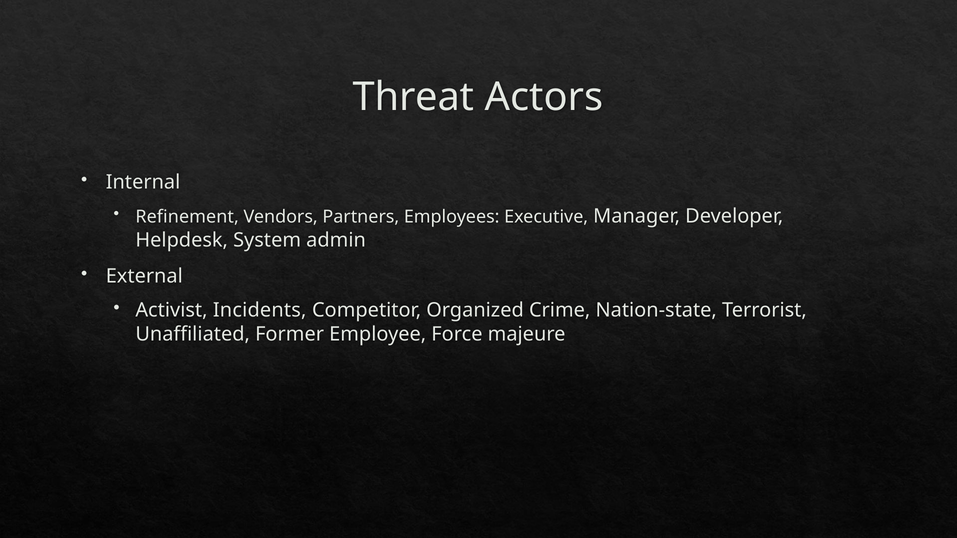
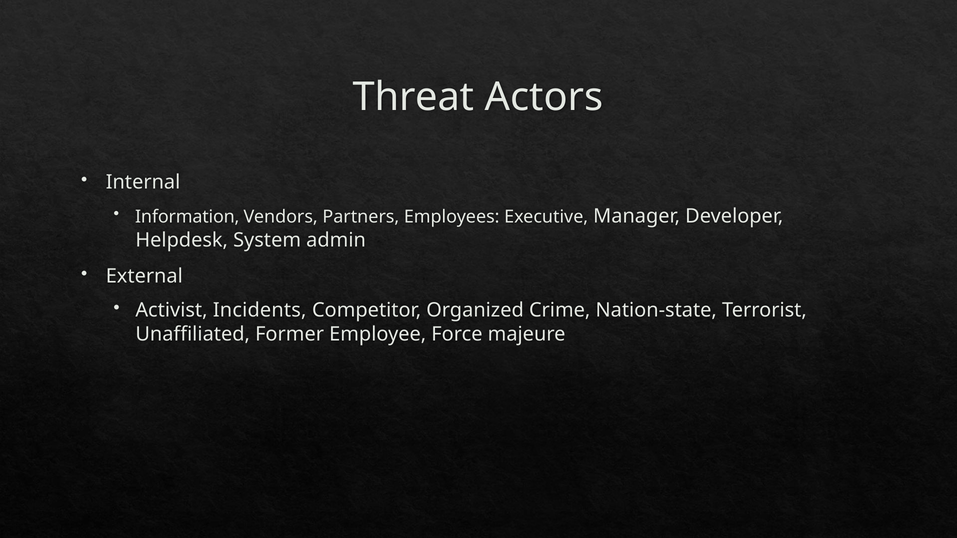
Refinement: Refinement -> Information (187, 217)
